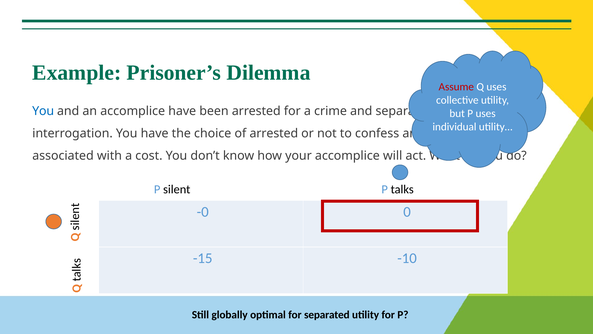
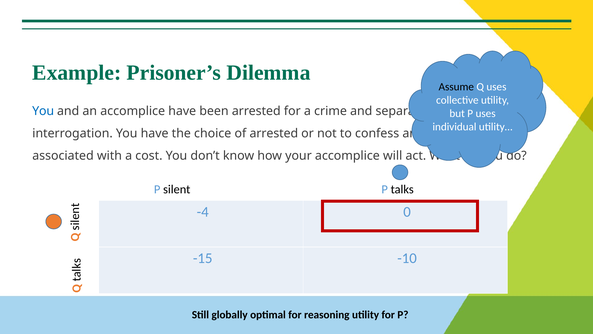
Assume colour: red -> black (456, 87)
-0: -0 -> -4 (203, 212)
for separated: separated -> reasoning (327, 314)
